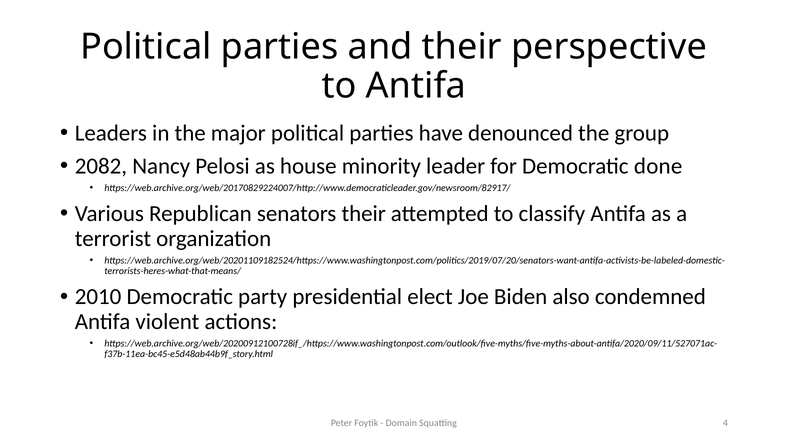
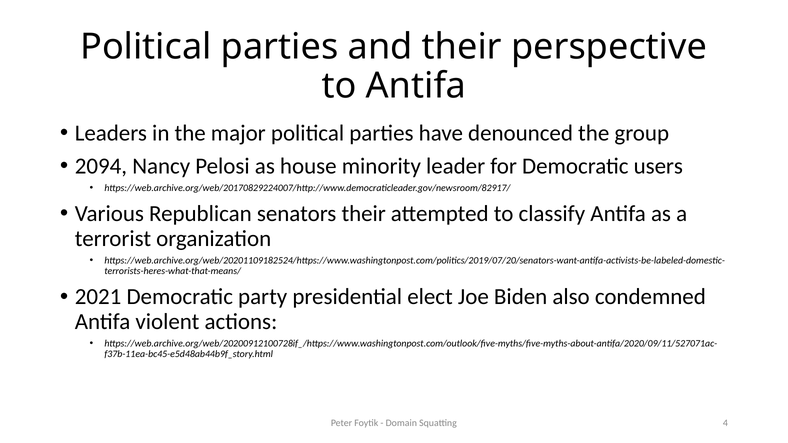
2082: 2082 -> 2094 (101, 166)
done: done -> users (658, 166)
2010: 2010 -> 2021 (98, 297)
